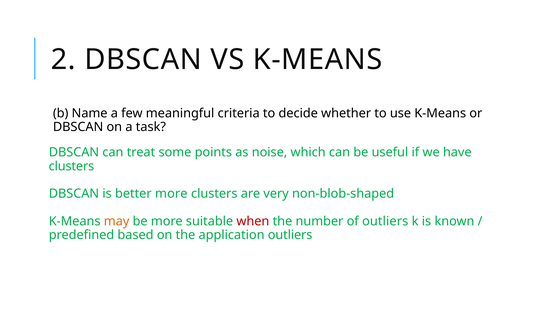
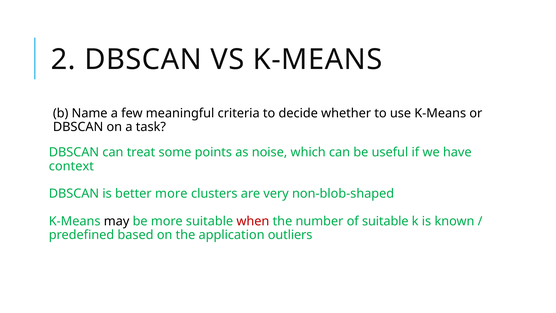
clusters: clusters -> context (71, 166)
may colour: orange -> black (117, 221)
of outliers: outliers -> suitable (385, 221)
